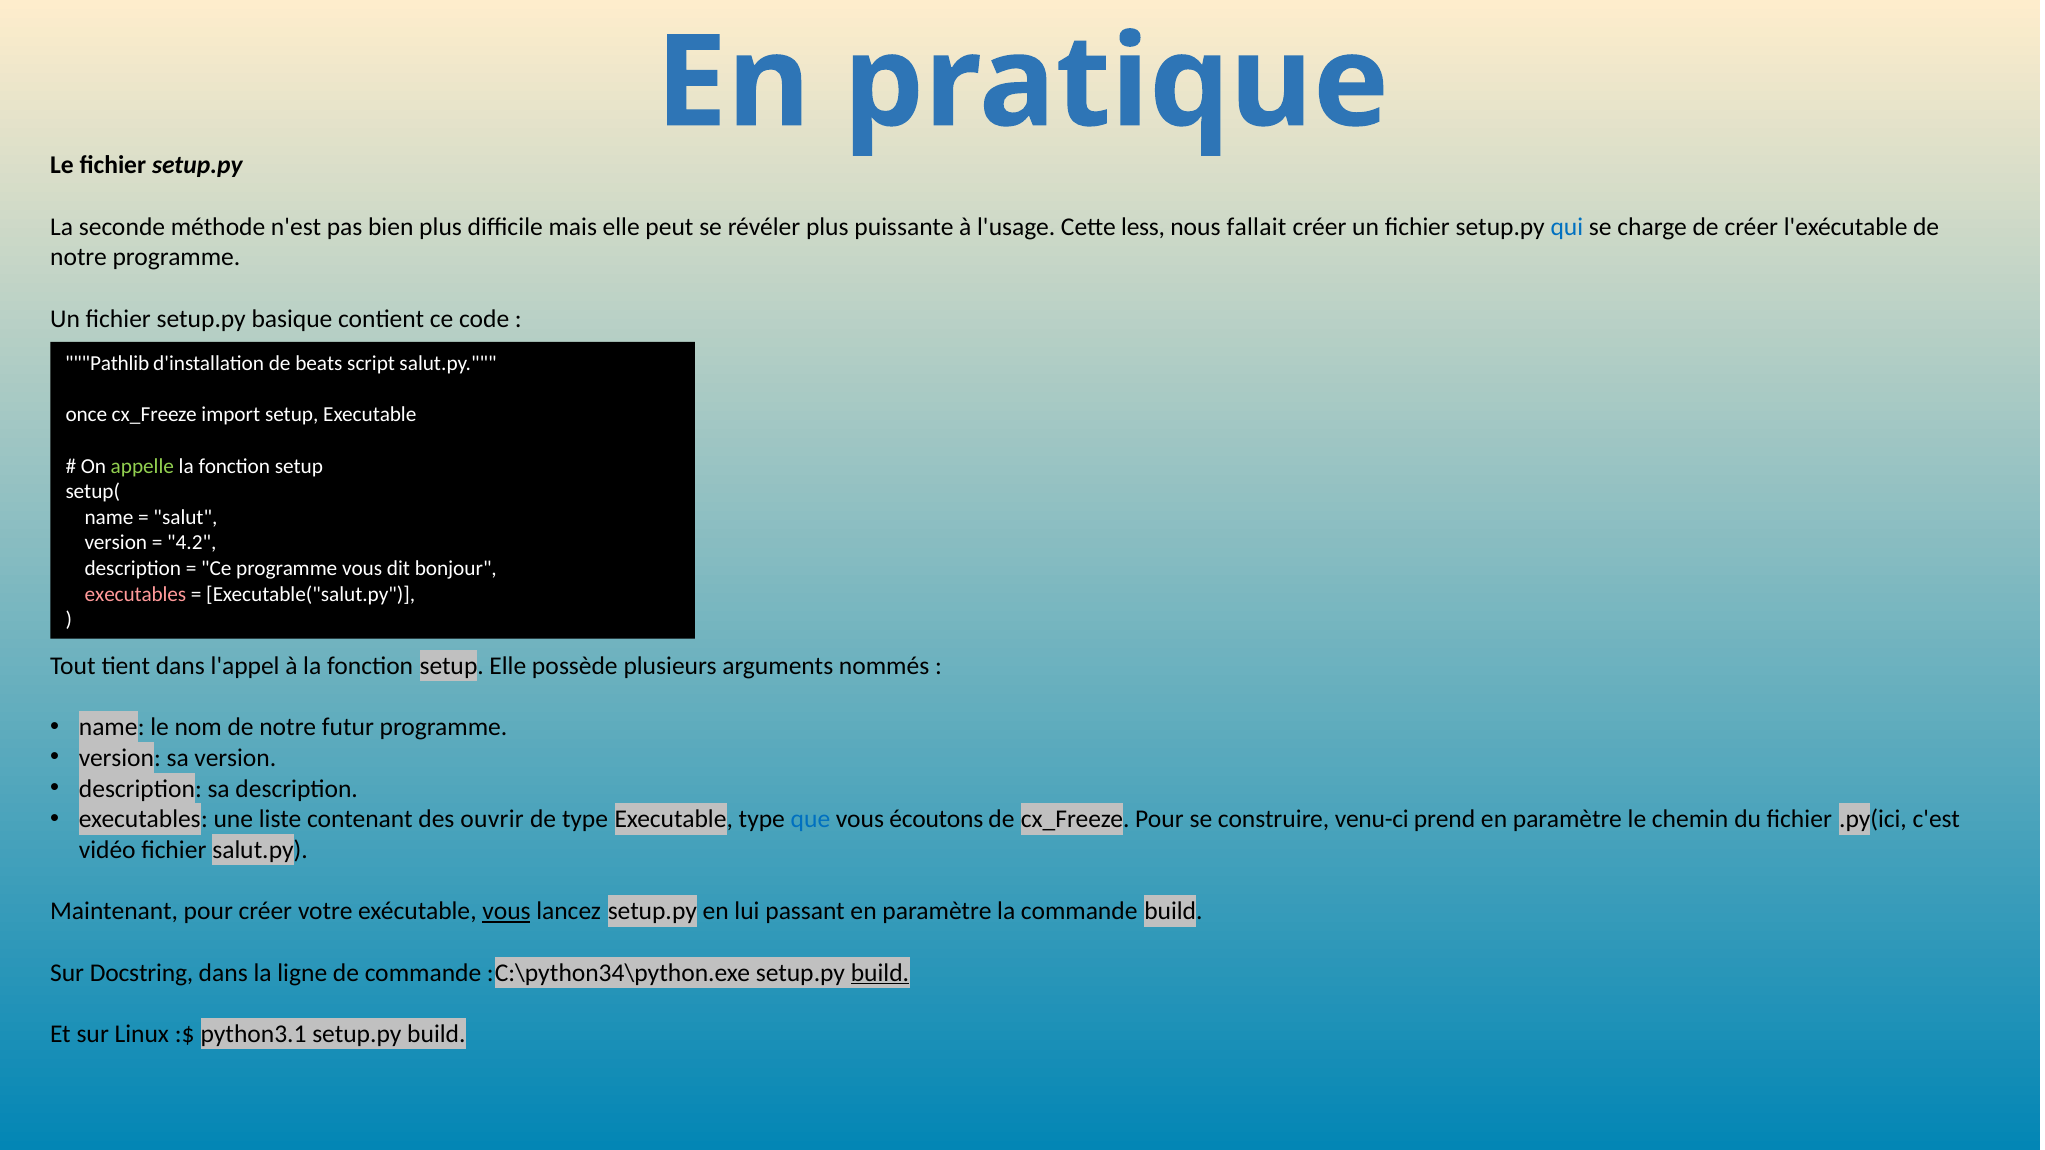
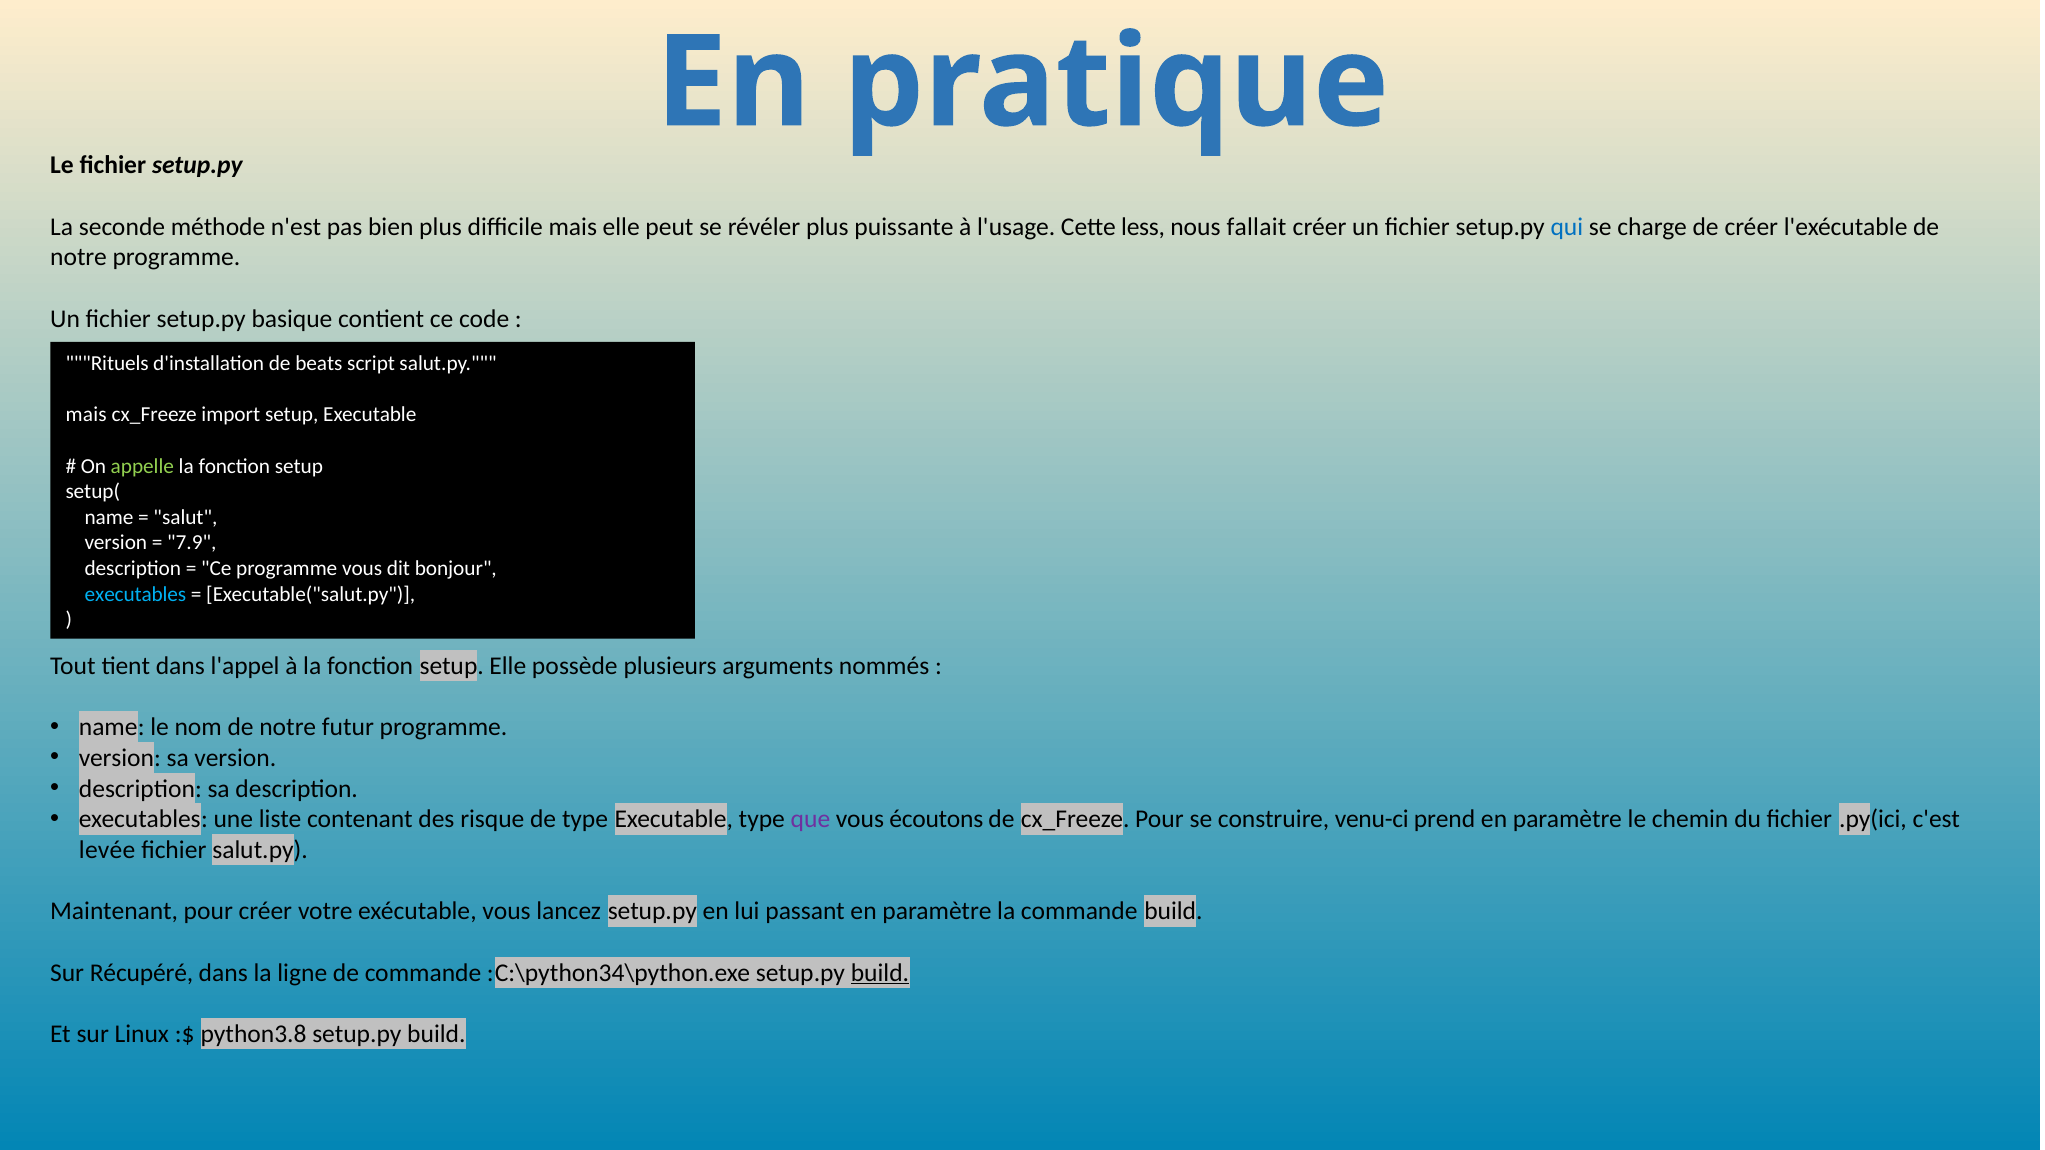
Pathlib: Pathlib -> Rituels (107, 364)
once: once -> mais (86, 415)
4.2: 4.2 -> 7.9 (192, 543)
executables colour: pink -> light blue (135, 594)
ouvrir: ouvrir -> risque (492, 819)
que colour: blue -> purple (810, 819)
vidéo: vidéo -> levée (107, 850)
vous underline: present -> none (507, 912)
Docstring: Docstring -> Récupéré (142, 973)
python3.1: python3.1 -> python3.8 (254, 1034)
